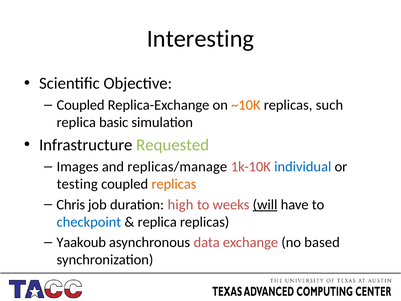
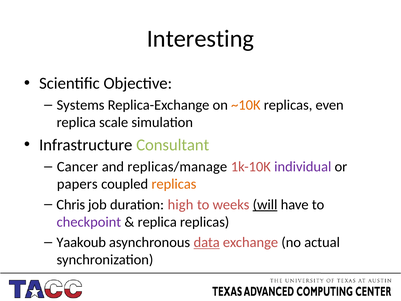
Coupled: Coupled -> Systems (81, 105)
such: such -> even (330, 105)
basic: basic -> scale (114, 122)
Requested: Requested -> Consultant (173, 145)
Images: Images -> Cancer (78, 167)
individual colour: blue -> purple (303, 167)
testing: testing -> papers (77, 184)
checkpoint colour: blue -> purple (89, 222)
data underline: none -> present (207, 242)
based: based -> actual (322, 242)
